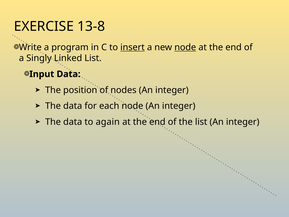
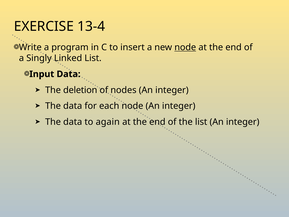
13-8: 13-8 -> 13-4 (91, 26)
insert underline: present -> none (133, 47)
position: position -> deletion (80, 90)
